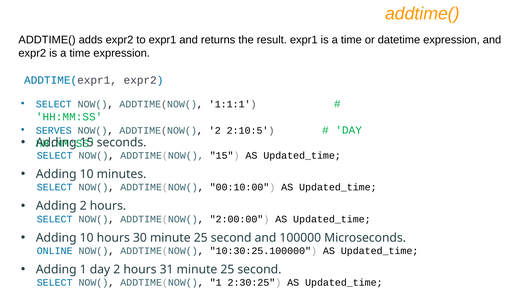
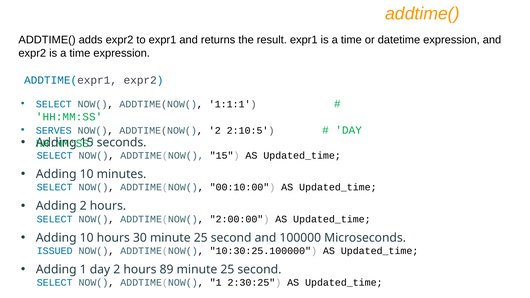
ONLINE: ONLINE -> ISSUED (55, 251)
31: 31 -> 89 (167, 270)
